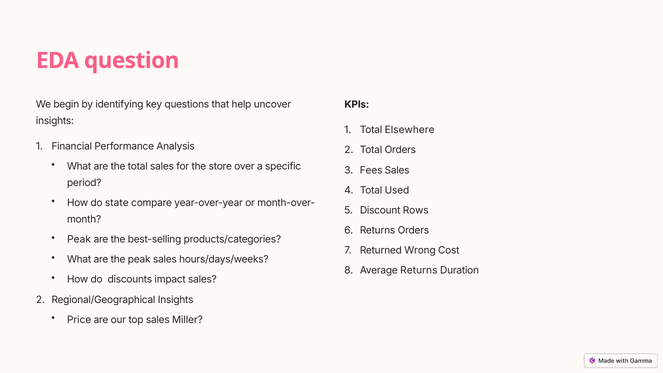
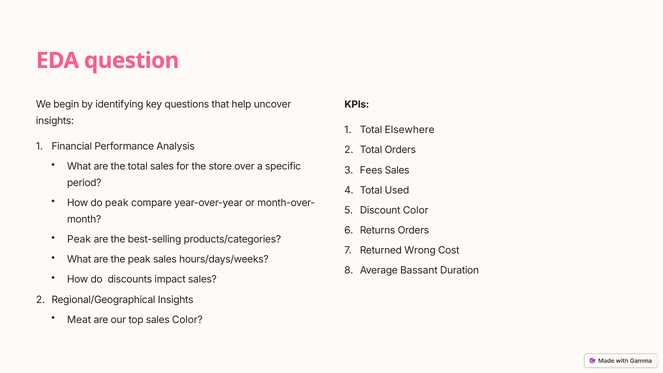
do state: state -> peak (117, 203)
Discount Rows: Rows -> Color (416, 210)
Average Returns: Returns -> Bassant (419, 270)
Price: Price -> Meat (79, 320)
sales Miller: Miller -> Color (187, 320)
